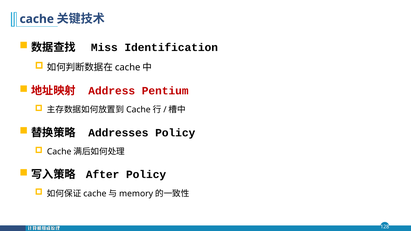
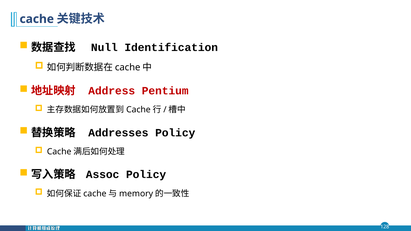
Miss: Miss -> Null (104, 47)
After: After -> Assoc (103, 175)
